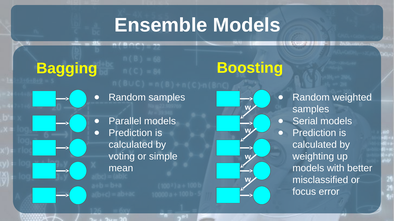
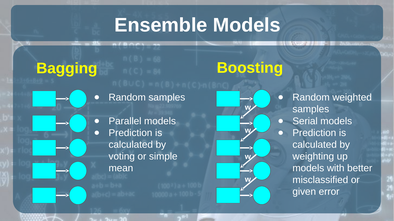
focus: focus -> given (304, 192)
